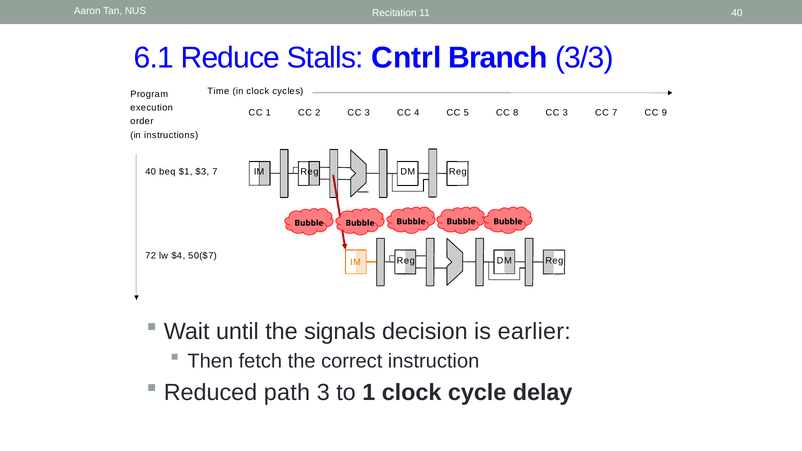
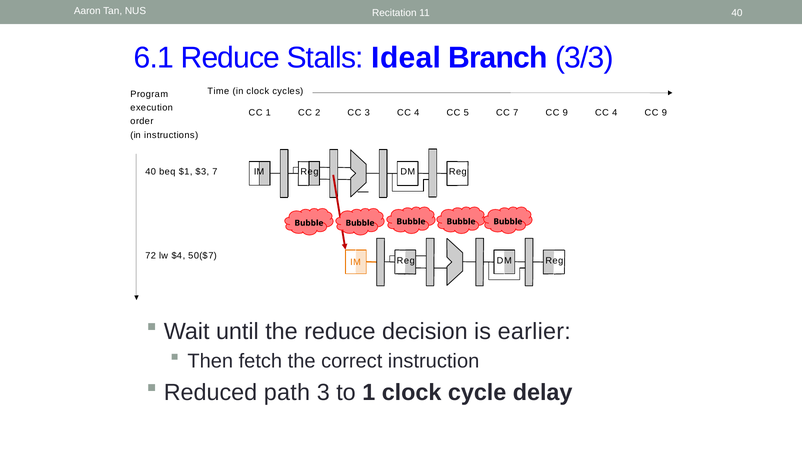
Cntrl: Cntrl -> Ideal (406, 58)
8: 8 -> 7 (516, 113)
3: 3 -> 9 (565, 113)
7: 7 -> 4 (615, 113)
the signals: signals -> reduce (340, 331)
